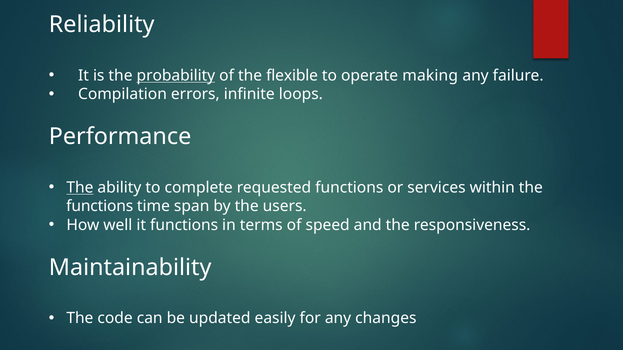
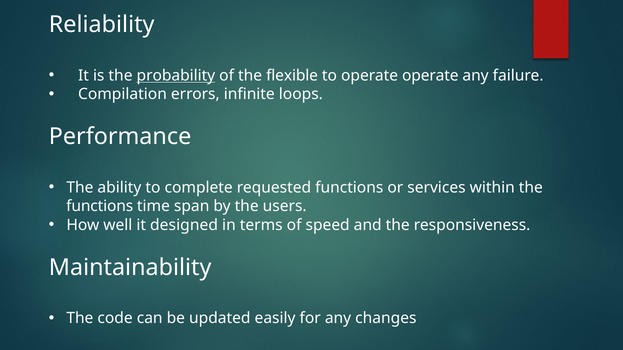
operate making: making -> operate (430, 76)
The underline: present -> none (80, 188)
it functions: functions -> designed (184, 225)
